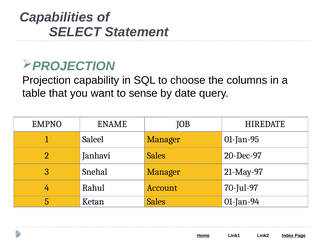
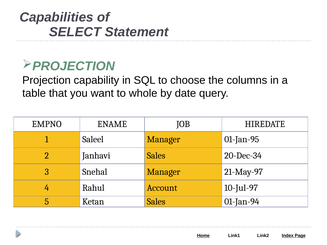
sense: sense -> whole (143, 93)
20-Dec-97: 20-Dec-97 -> 20-Dec-34 (243, 156)
70-Jul-97: 70-Jul-97 -> 10-Jul-97 (241, 188)
